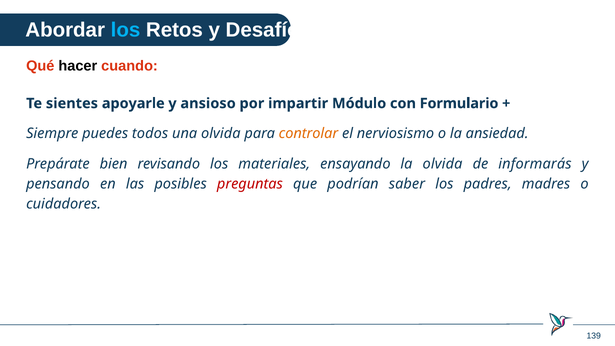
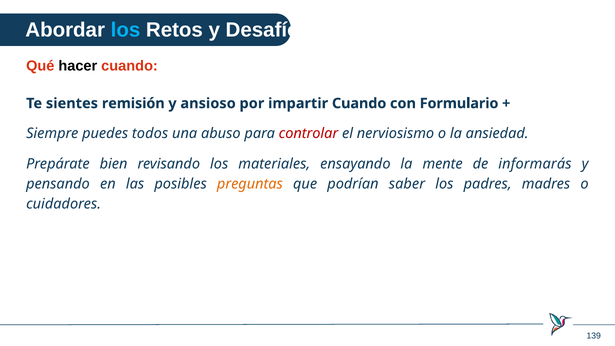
apoyarle: apoyarle -> remisión (133, 103)
impartir Módulo: Módulo -> Cuando (359, 103)
una olvida: olvida -> abuso (221, 134)
controlar colour: orange -> red (308, 134)
la olvida: olvida -> mente (443, 164)
preguntas colour: red -> orange (250, 184)
